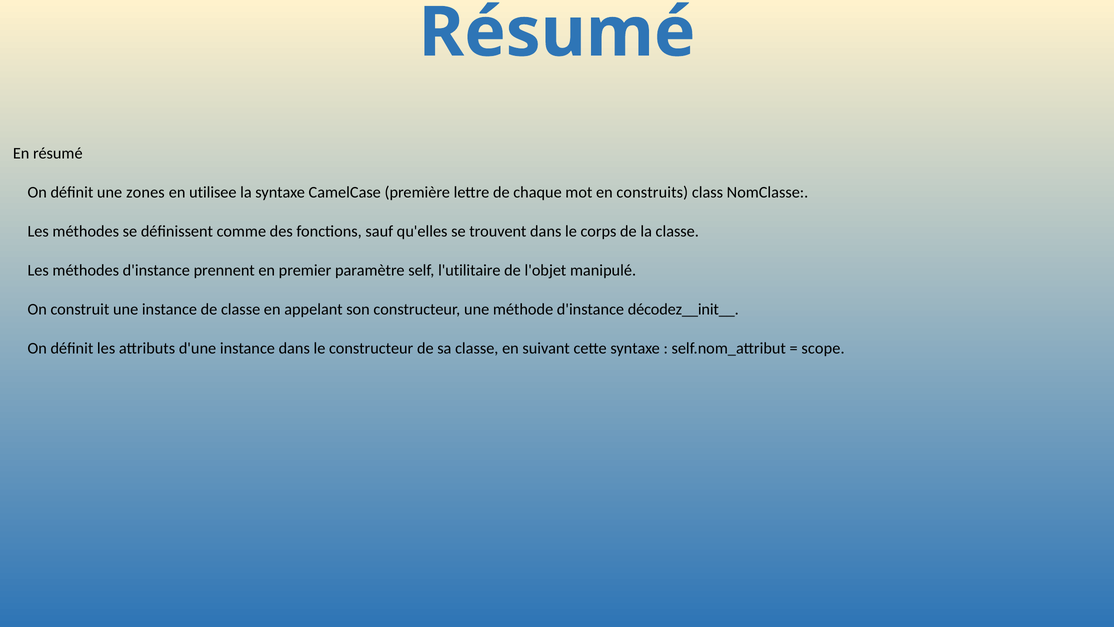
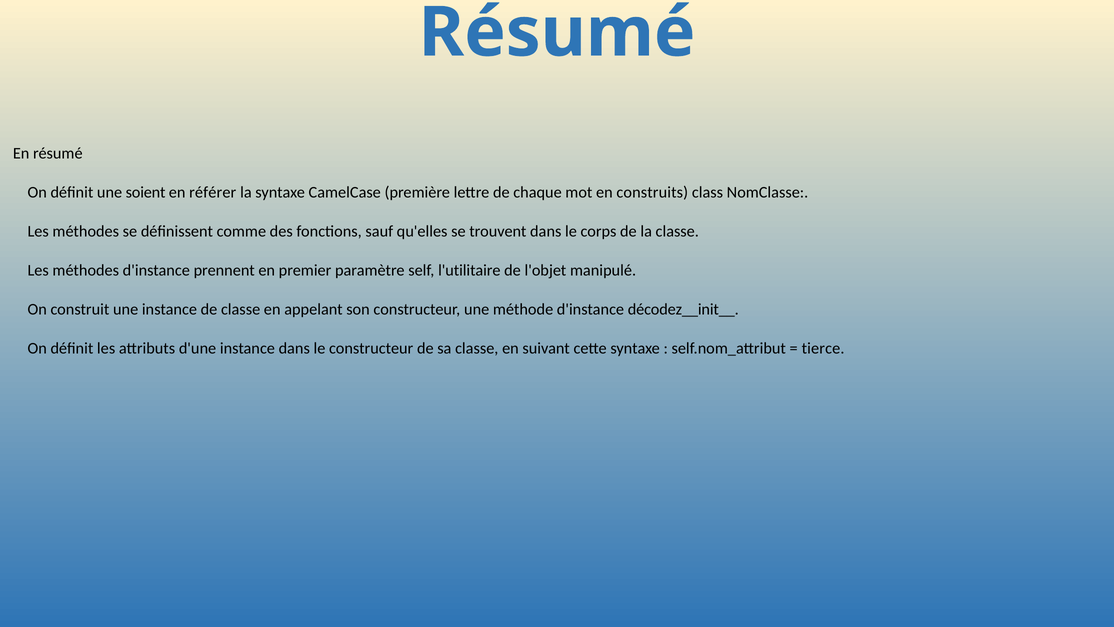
zones: zones -> soient (146, 192)
utilisee: utilisee -> référer (213, 192)
scope: scope -> tierce (823, 348)
